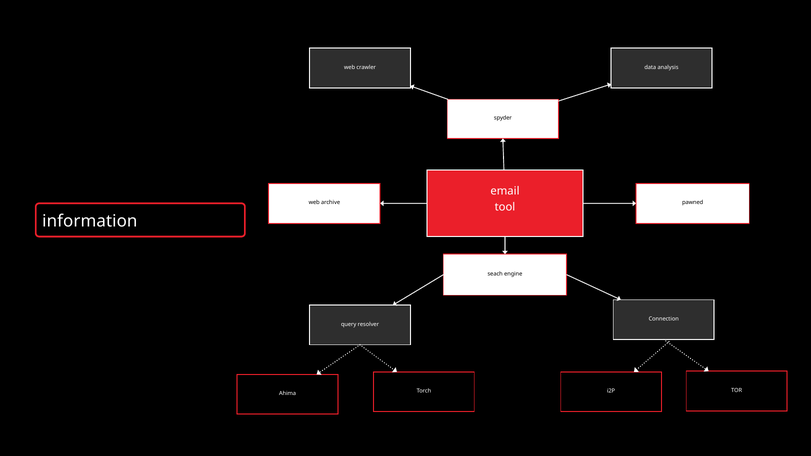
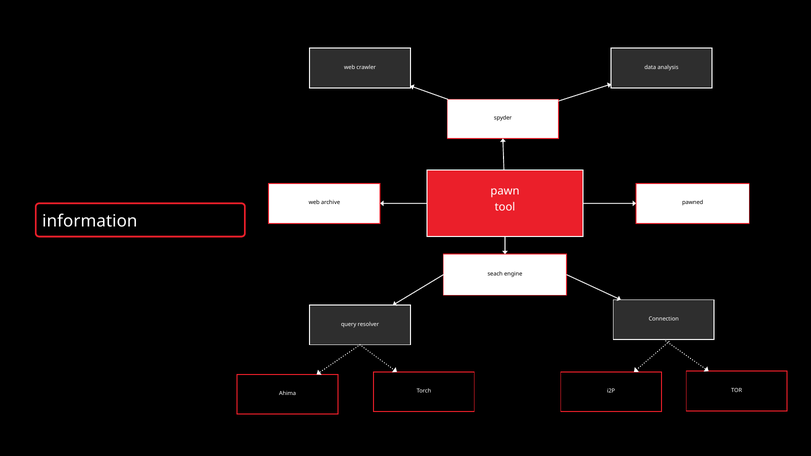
email: email -> pawn (505, 191)
